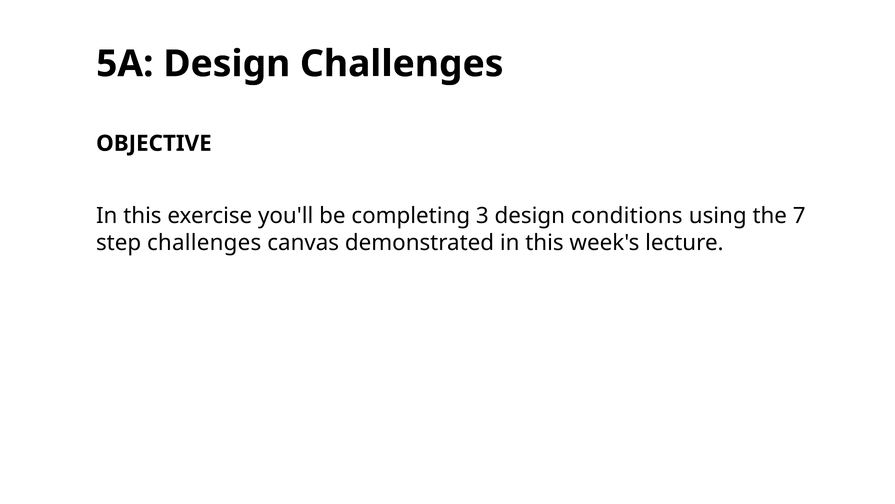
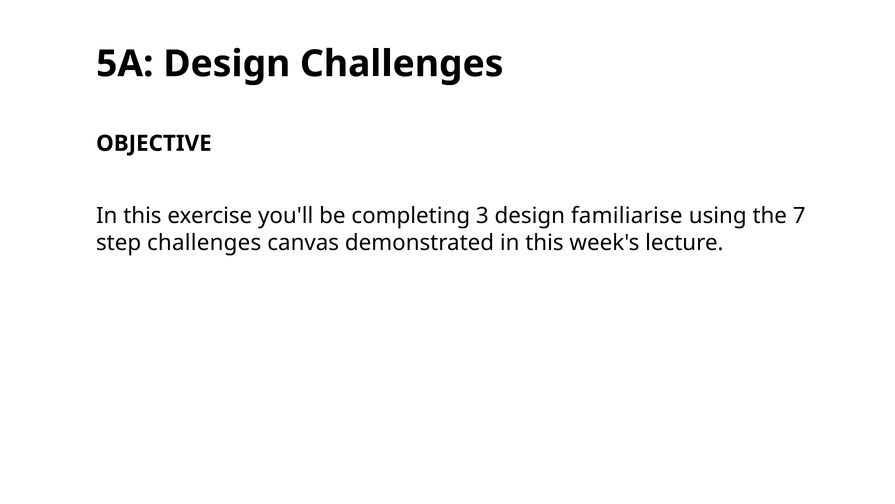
conditions: conditions -> familiarise (627, 216)
